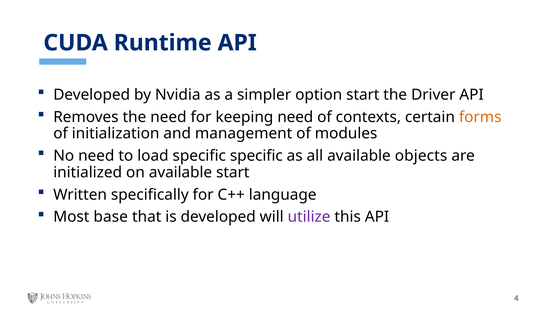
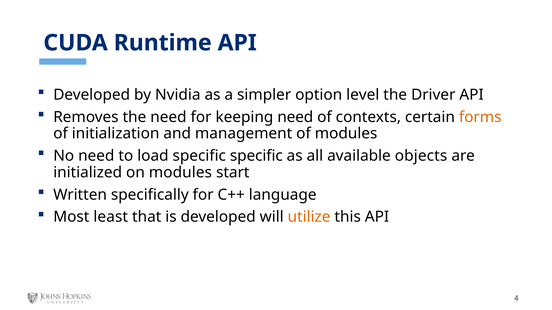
option start: start -> level (363, 95)
on available: available -> modules (180, 173)
base: base -> least (111, 217)
utilize colour: purple -> orange (309, 217)
